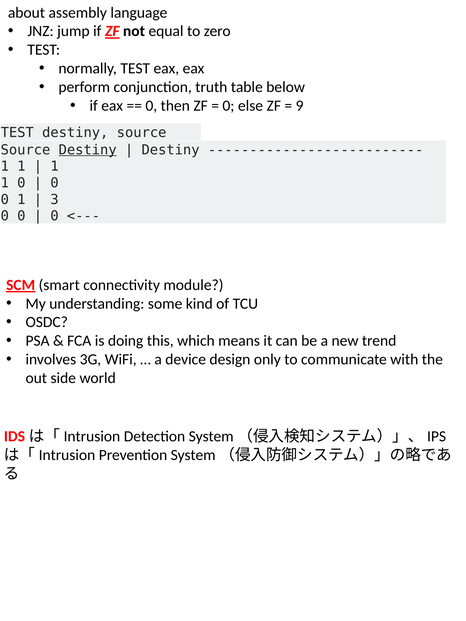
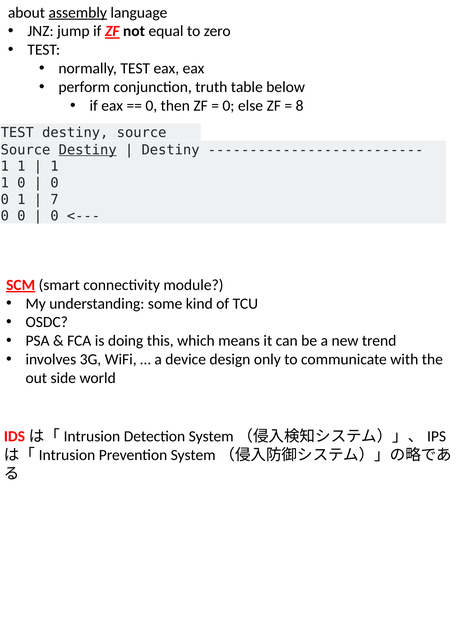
assembly underline: none -> present (78, 13)
9: 9 -> 8 (300, 106)
3: 3 -> 7 (55, 200)
